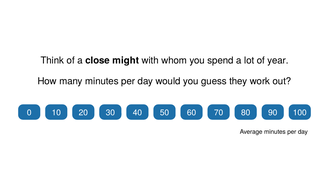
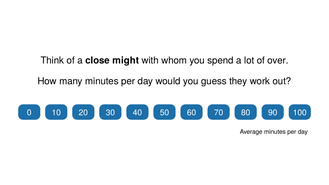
year: year -> over (278, 60)
